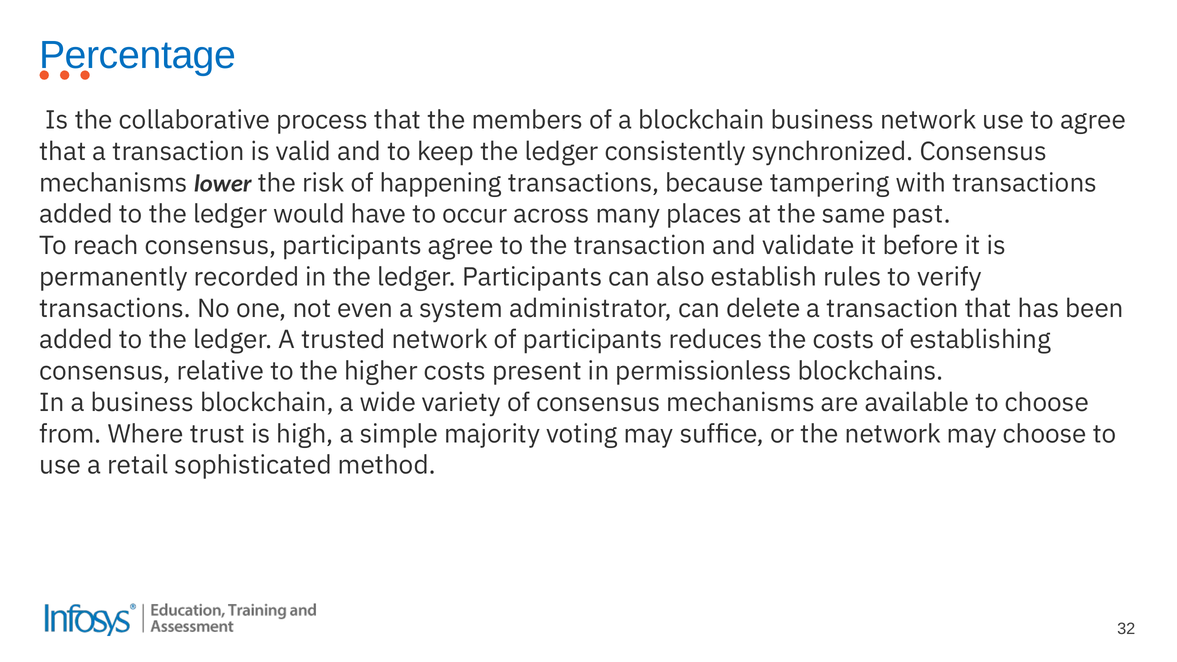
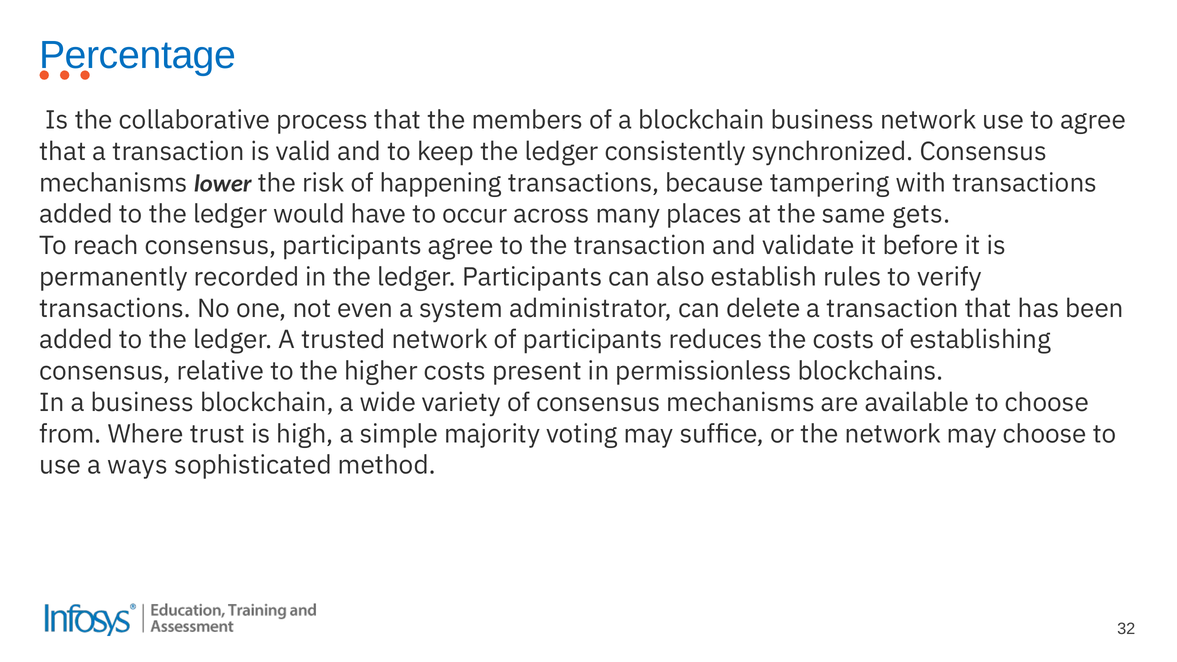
past: past -> gets (921, 214)
retail: retail -> ways (138, 465)
